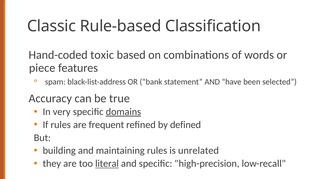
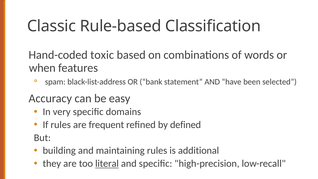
piece: piece -> when (42, 68)
true: true -> easy (120, 98)
domains underline: present -> none (123, 112)
unrelated: unrelated -> additional (199, 151)
